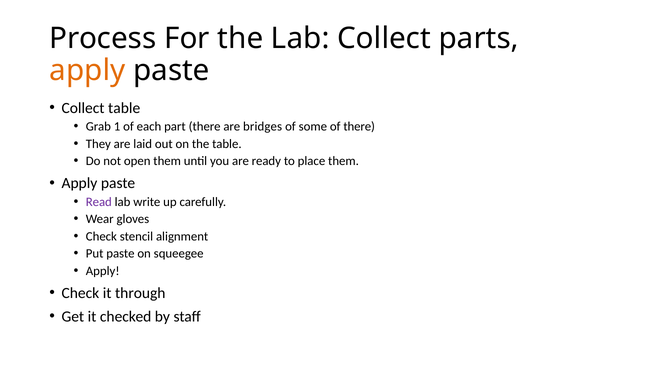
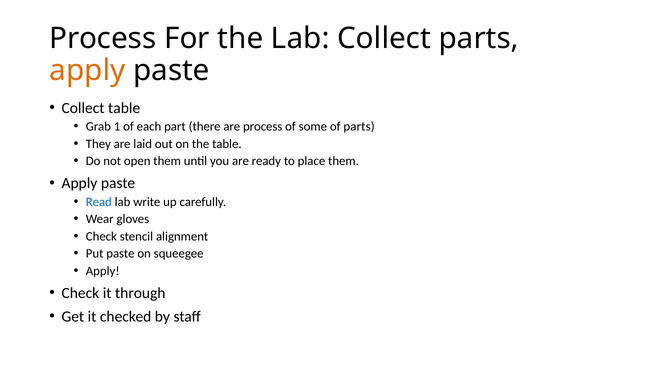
are bridges: bridges -> process (263, 126)
of there: there -> parts (359, 126)
Read colour: purple -> blue (99, 202)
